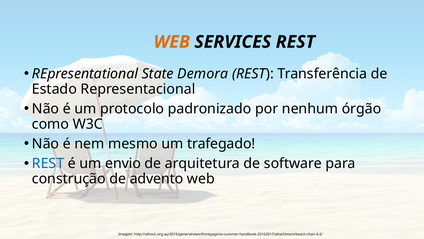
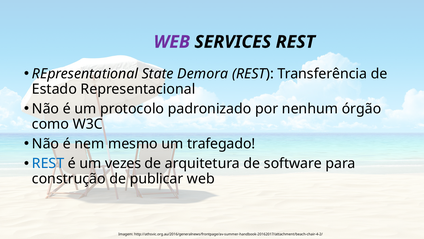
WEB colour: orange -> purple (172, 42)
envio: envio -> vezes (123, 163)
advento: advento -> publicar (157, 178)
